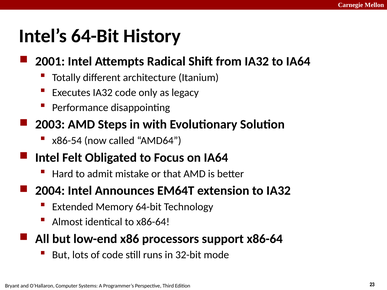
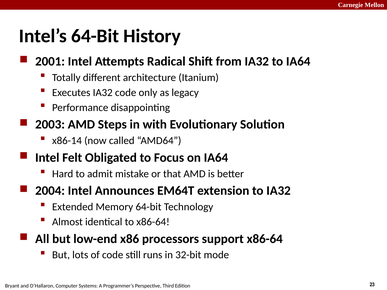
x86-54: x86-54 -> x86-14 (67, 141)
